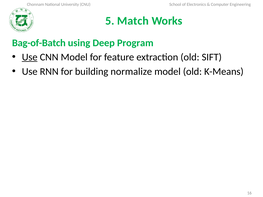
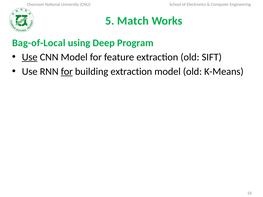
Bag-of-Batch: Bag-of-Batch -> Bag-of-Local (39, 43)
for underline: none -> present (67, 72)
building normalize: normalize -> extraction (131, 72)
